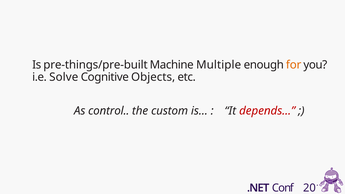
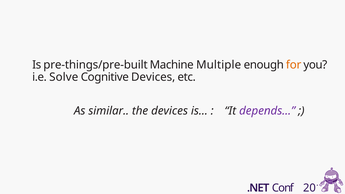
Cognitive Objects: Objects -> Devices (153, 77)
control: control -> similar (109, 111)
the custom: custom -> devices (170, 111)
depends… colour: red -> purple (267, 111)
